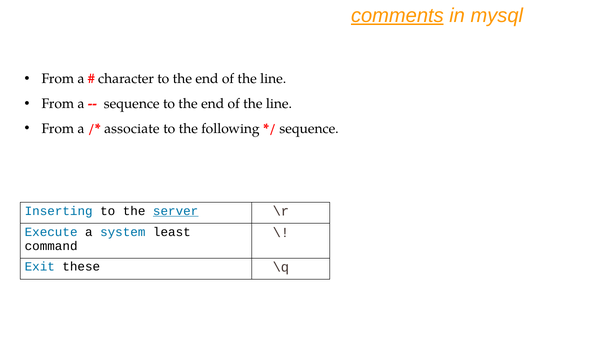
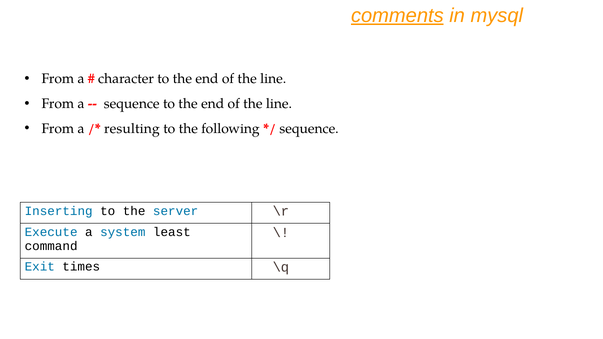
associate: associate -> resulting (132, 129)
server underline: present -> none (176, 211)
these: these -> times (81, 267)
